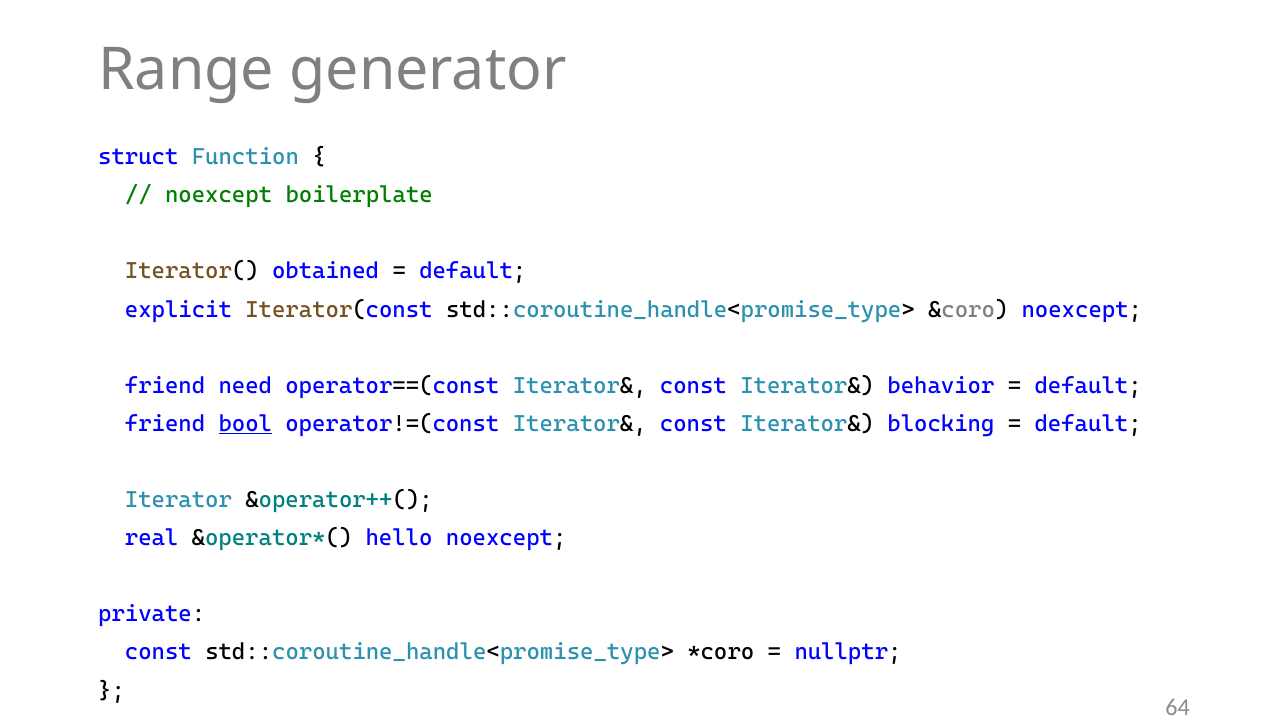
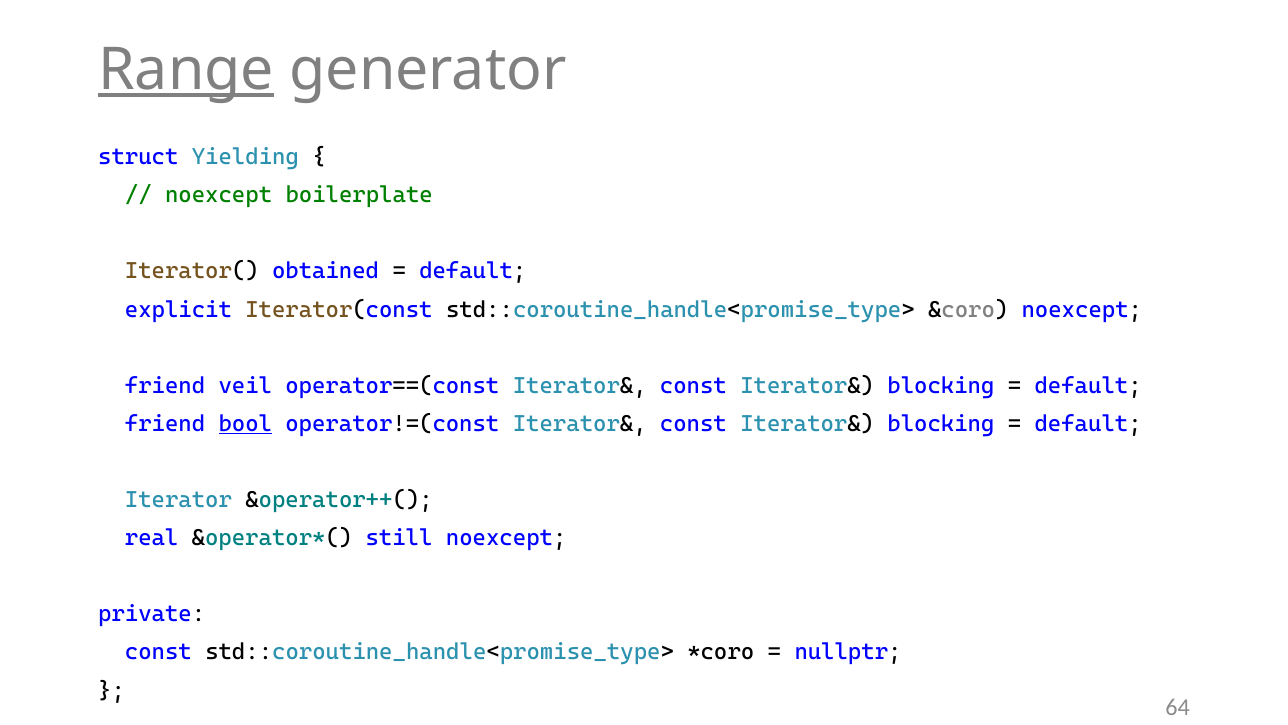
Range underline: none -> present (186, 70)
Function: Function -> Yielding (245, 157)
need: need -> veil (245, 385)
behavior: behavior -> blocking (941, 385)
hello: hello -> still (399, 538)
